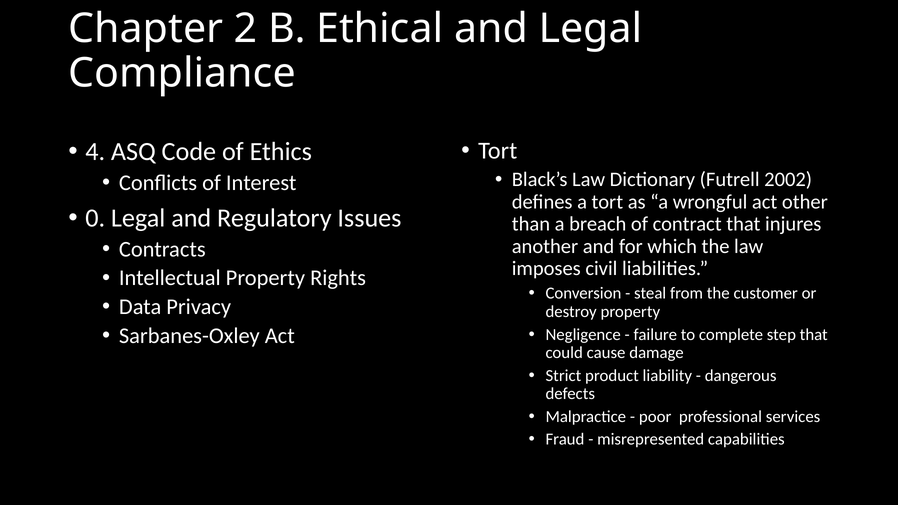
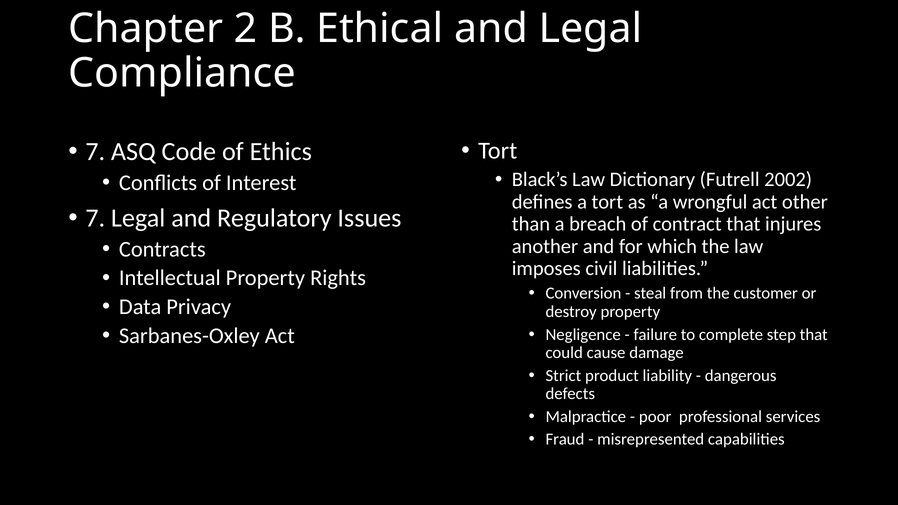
4: 4 -> 7 (95, 152)
0: 0 -> 7 (95, 218)
